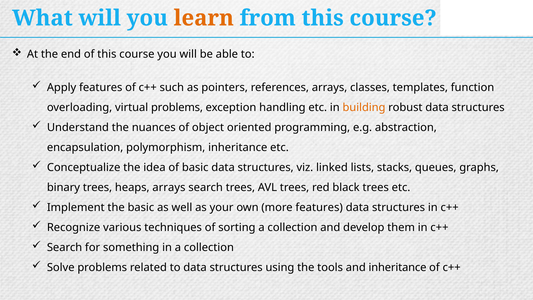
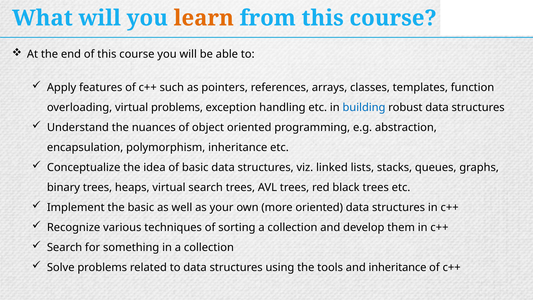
building colour: orange -> blue (364, 107)
heaps arrays: arrays -> virtual (169, 187)
more features: features -> oriented (319, 207)
